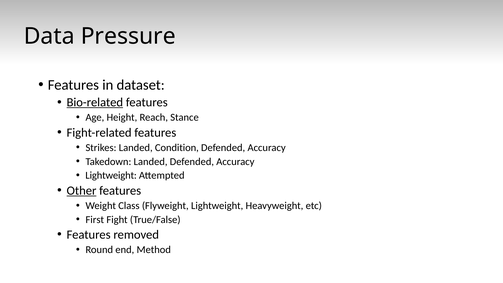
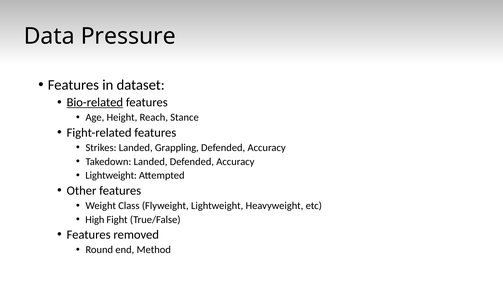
Condition: Condition -> Grappling (177, 148)
Other underline: present -> none (82, 191)
First: First -> High (95, 220)
